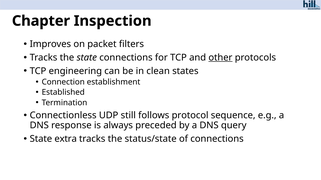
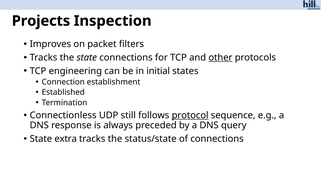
Chapter: Chapter -> Projects (41, 21)
clean: clean -> initial (158, 71)
protocol underline: none -> present (190, 116)
